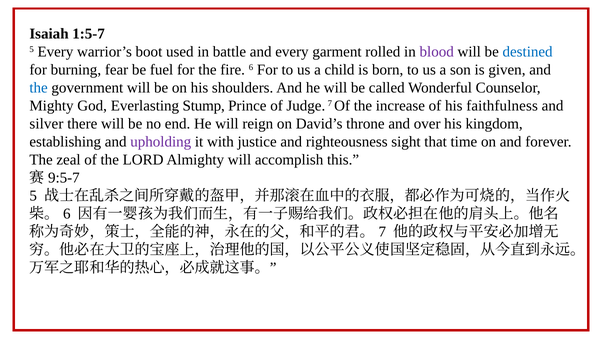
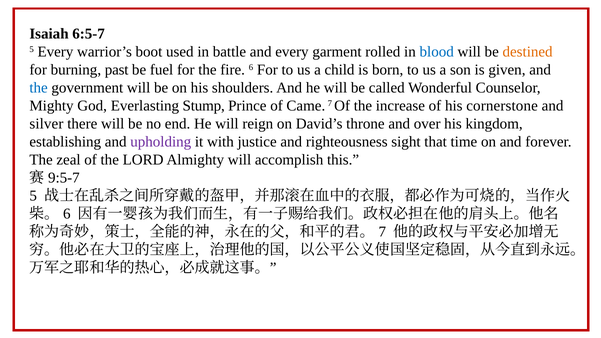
1:5-7: 1:5-7 -> 6:5-7 (89, 34)
blood colour: purple -> blue (437, 52)
destined colour: blue -> orange (528, 52)
fear: fear -> past (117, 70)
Judge: Judge -> Came (306, 106)
faithfulness: faithfulness -> cornerstone (502, 106)
